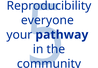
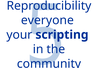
pathway: pathway -> scripting (62, 35)
